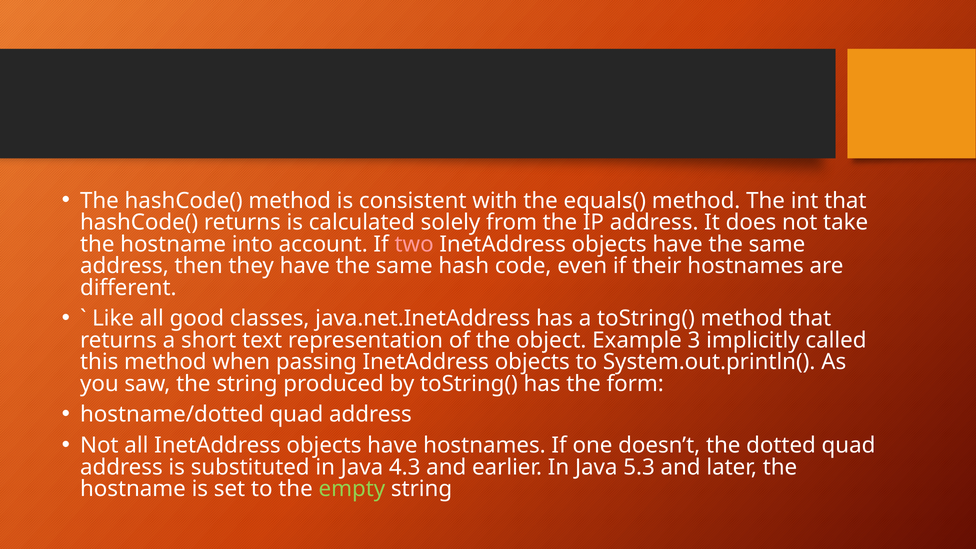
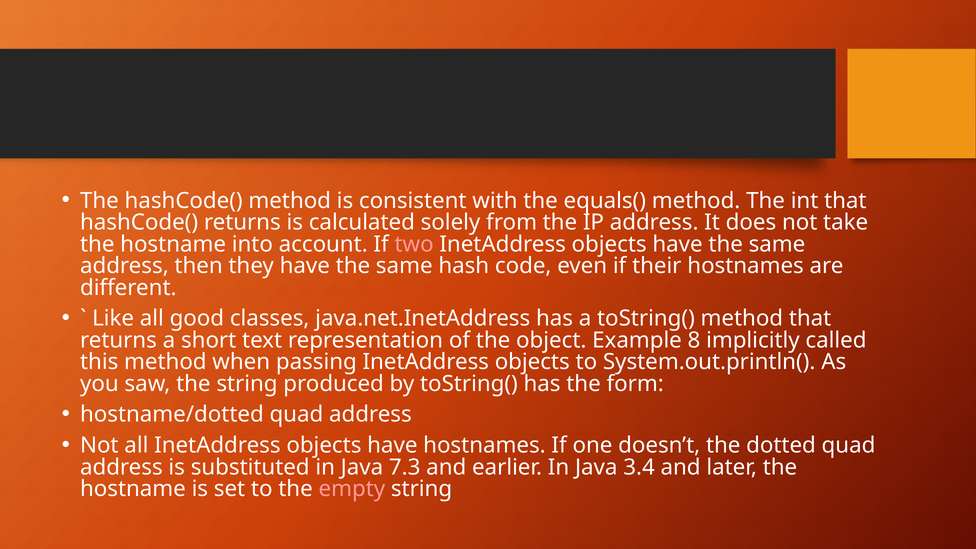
3: 3 -> 8 (694, 340)
4.3: 4.3 -> 7.3 (405, 467)
5.3: 5.3 -> 3.4 (639, 467)
empty colour: light green -> pink (352, 489)
